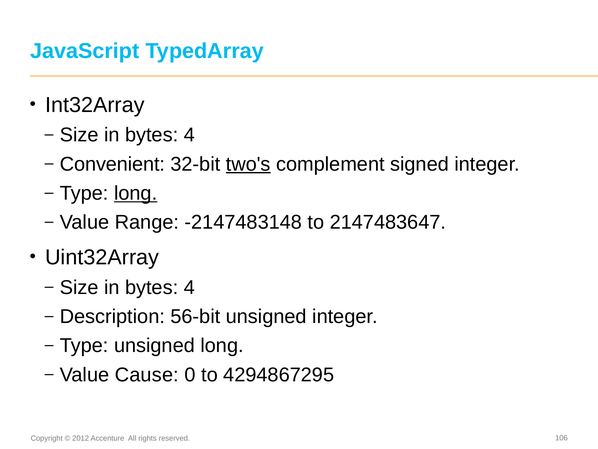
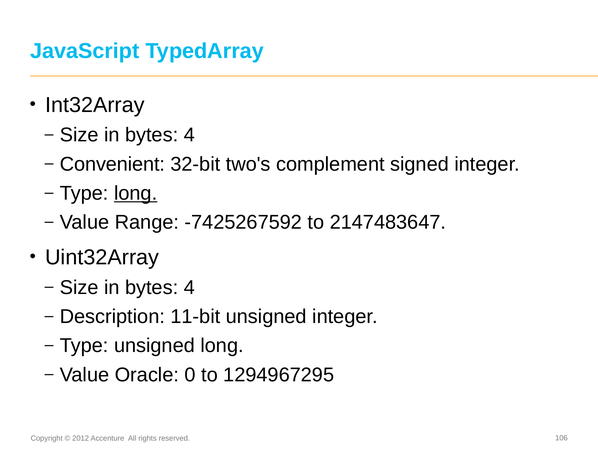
two's underline: present -> none (248, 164)
-2147483148: -2147483148 -> -7425267592 (243, 222)
56-bit: 56-bit -> 11-bit (195, 316)
Cause: Cause -> Oracle (147, 374)
4294867295: 4294867295 -> 1294967295 (279, 374)
